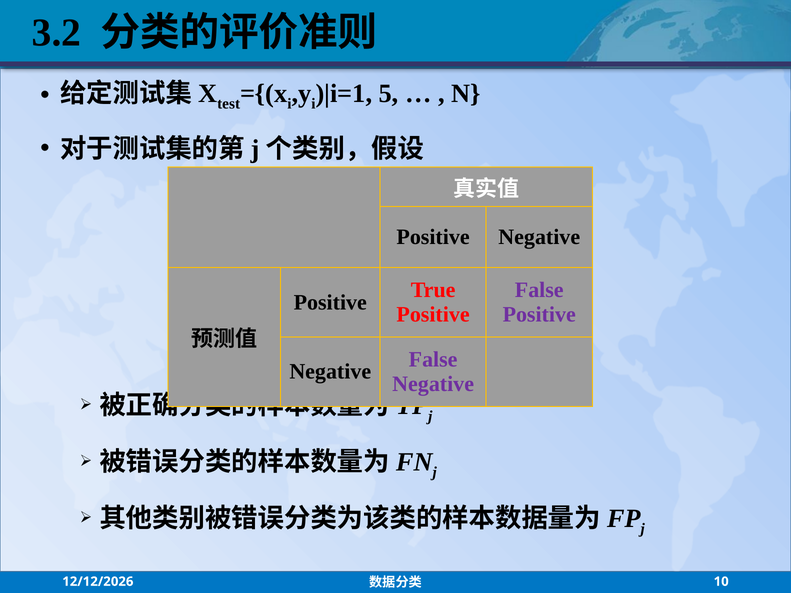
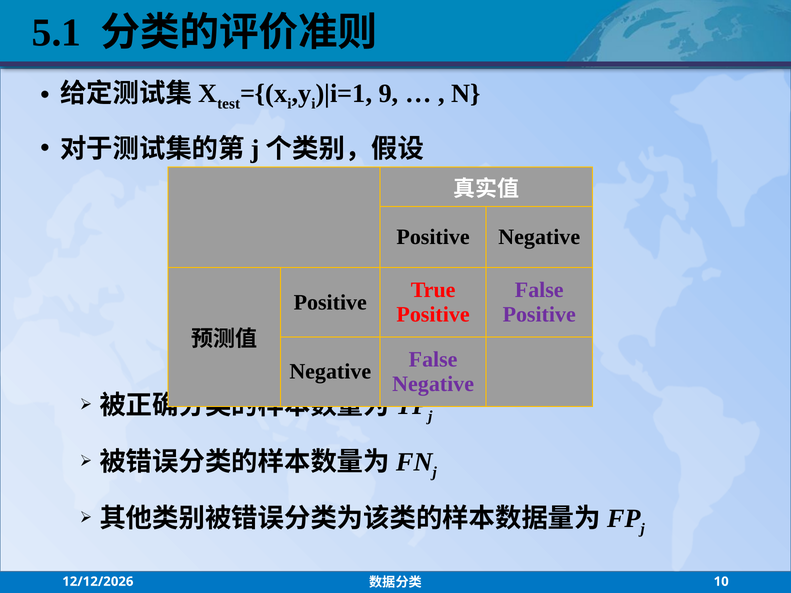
3.2: 3.2 -> 5.1 (56, 33)
5: 5 -> 9 (389, 94)
